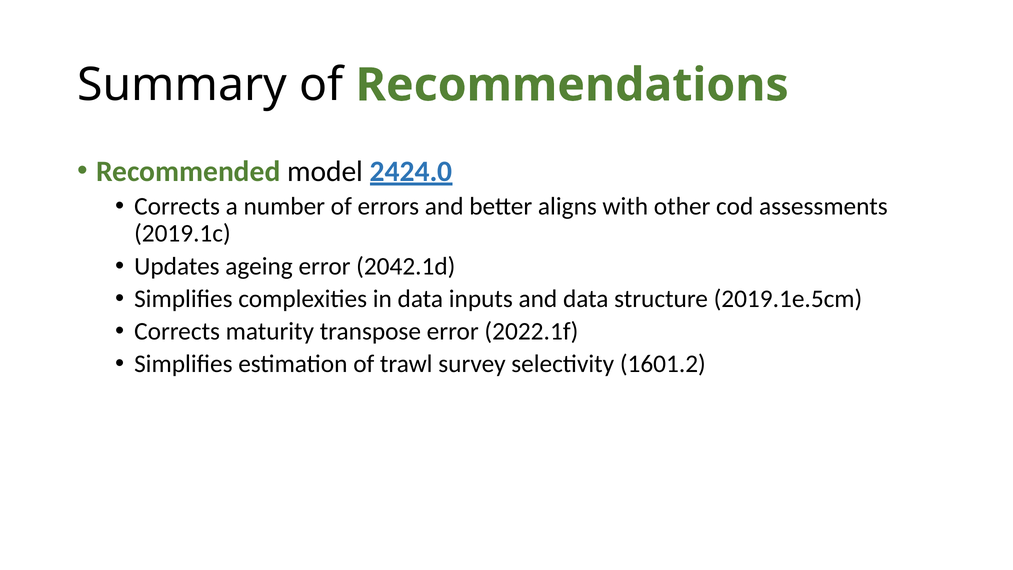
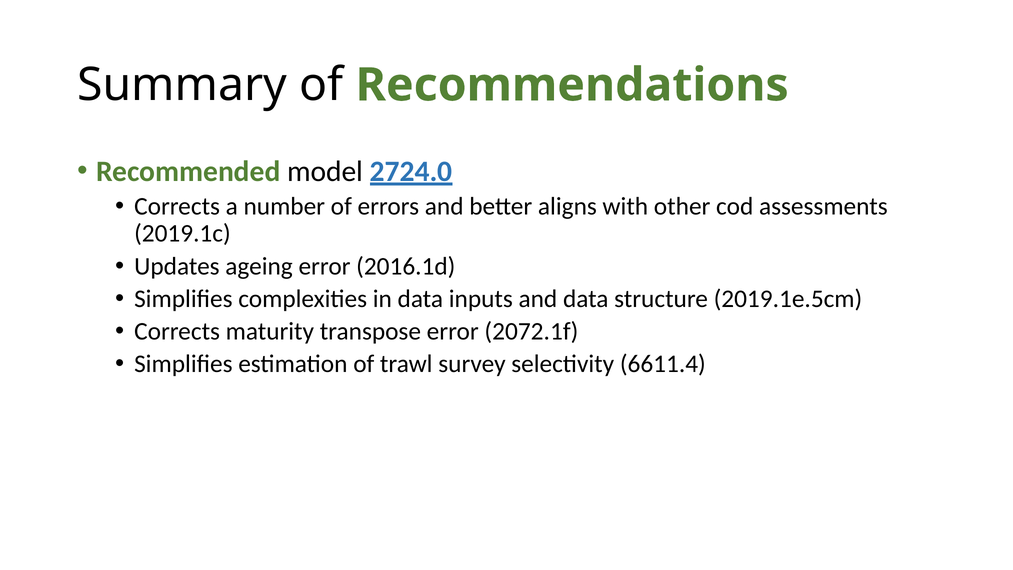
2424.0: 2424.0 -> 2724.0 (411, 171)
2042.1d: 2042.1d -> 2016.1d (406, 266)
2022.1f: 2022.1f -> 2072.1f (531, 331)
1601.2: 1601.2 -> 6611.4 (663, 364)
